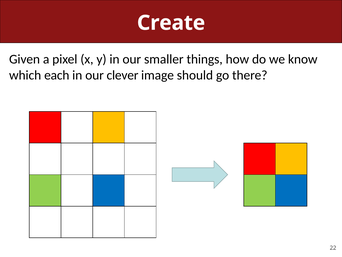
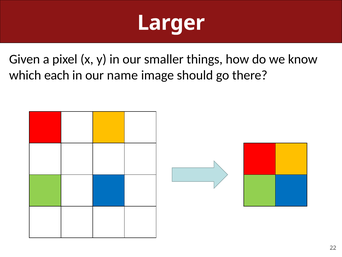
Create: Create -> Larger (171, 23)
clever: clever -> name (122, 75)
